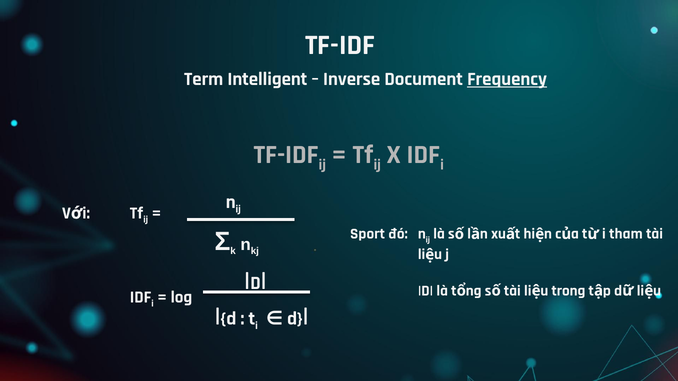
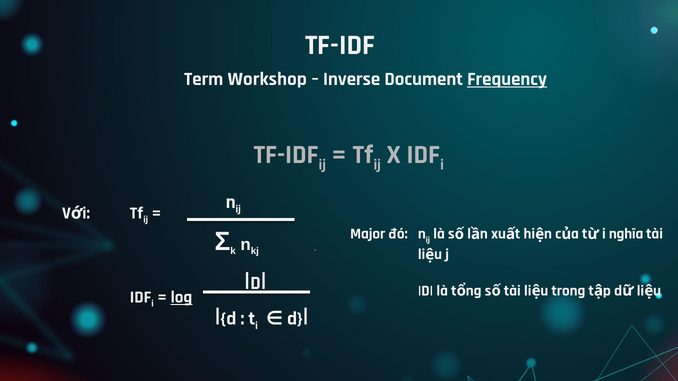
Intelligent: Intelligent -> Workshop (267, 79)
Sport: Sport -> Major (368, 234)
tham: tham -> nghĩa (626, 234)
log underline: none -> present (181, 297)
